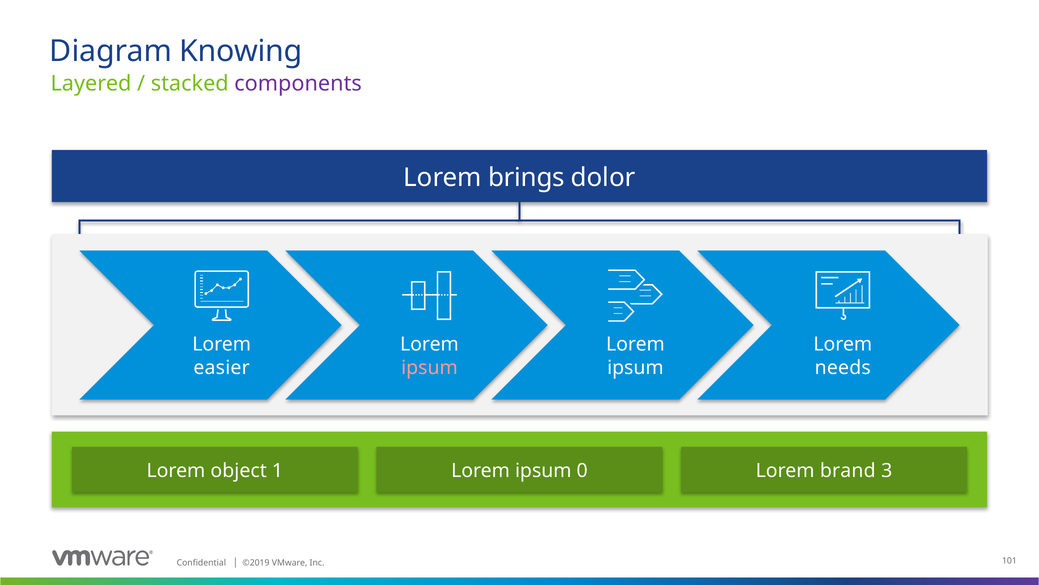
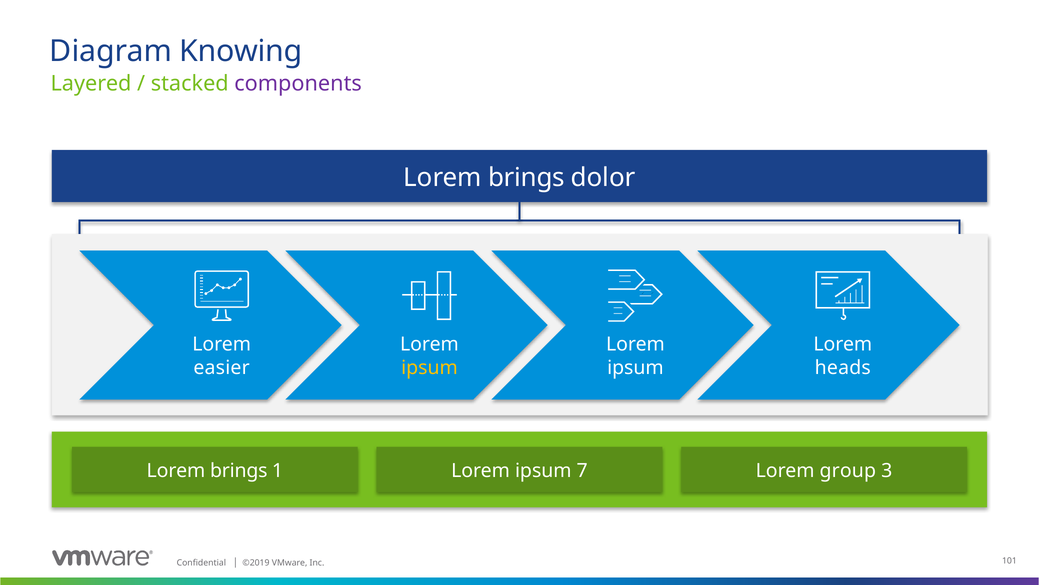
ipsum colour: pink -> yellow (429, 367)
needs: needs -> heads (843, 367)
object: object -> brings (239, 470)
0: 0 -> 7 (582, 470)
brand: brand -> group (848, 470)
